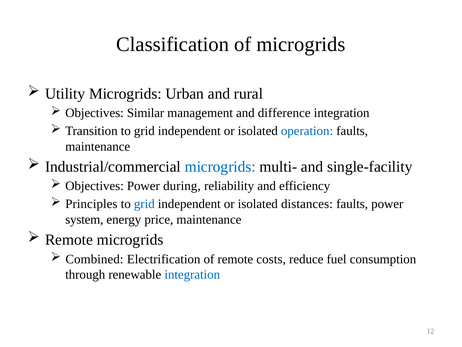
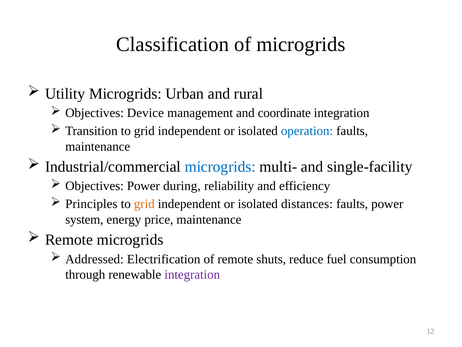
Similar: Similar -> Device (145, 113)
difference: difference -> coordinate (284, 113)
grid colour: blue -> orange (144, 204)
Combined: Combined -> Addressed (94, 259)
costs: costs -> shuts (271, 259)
integration colour: blue -> purple (192, 274)
